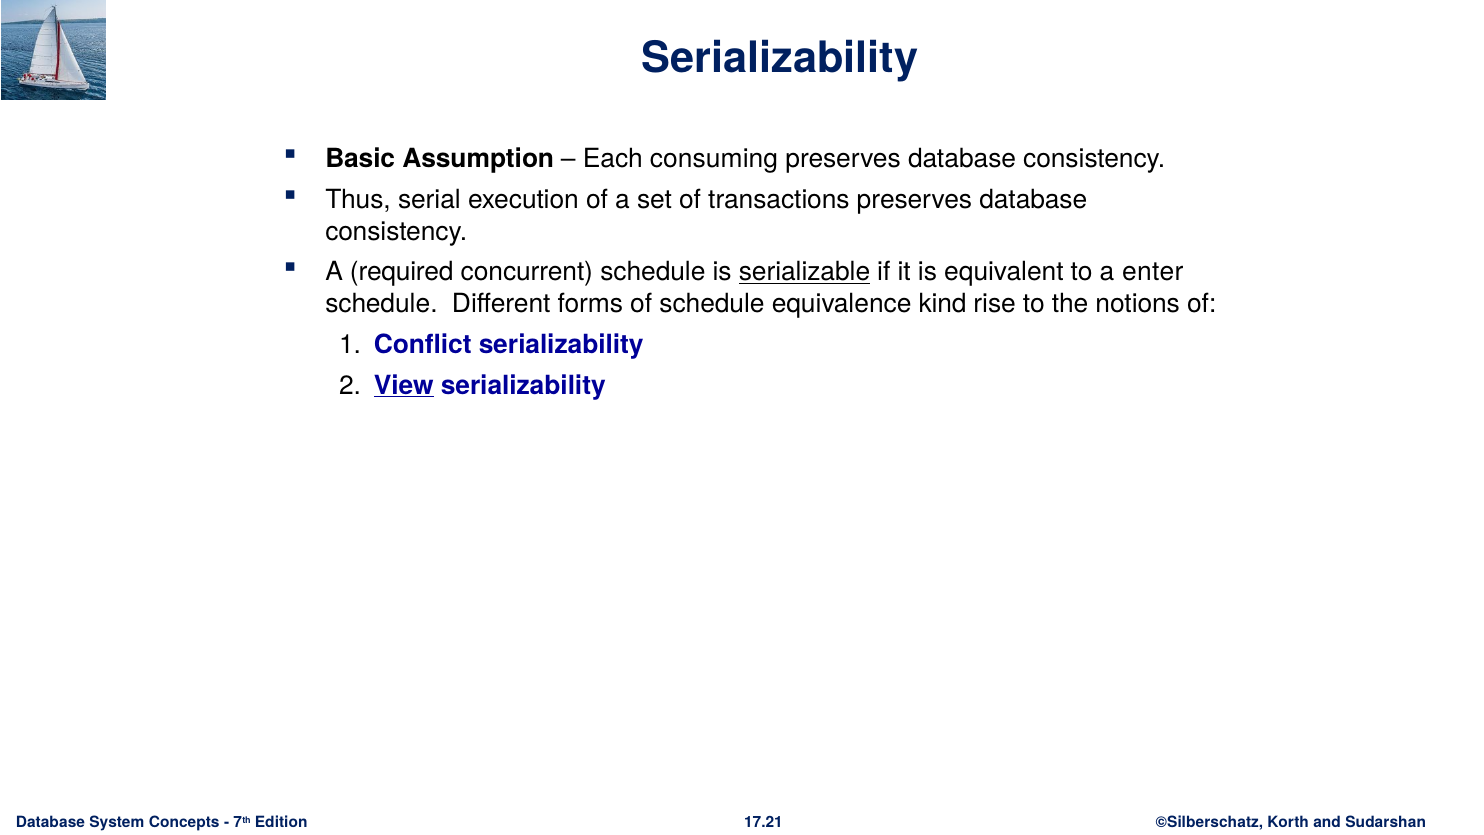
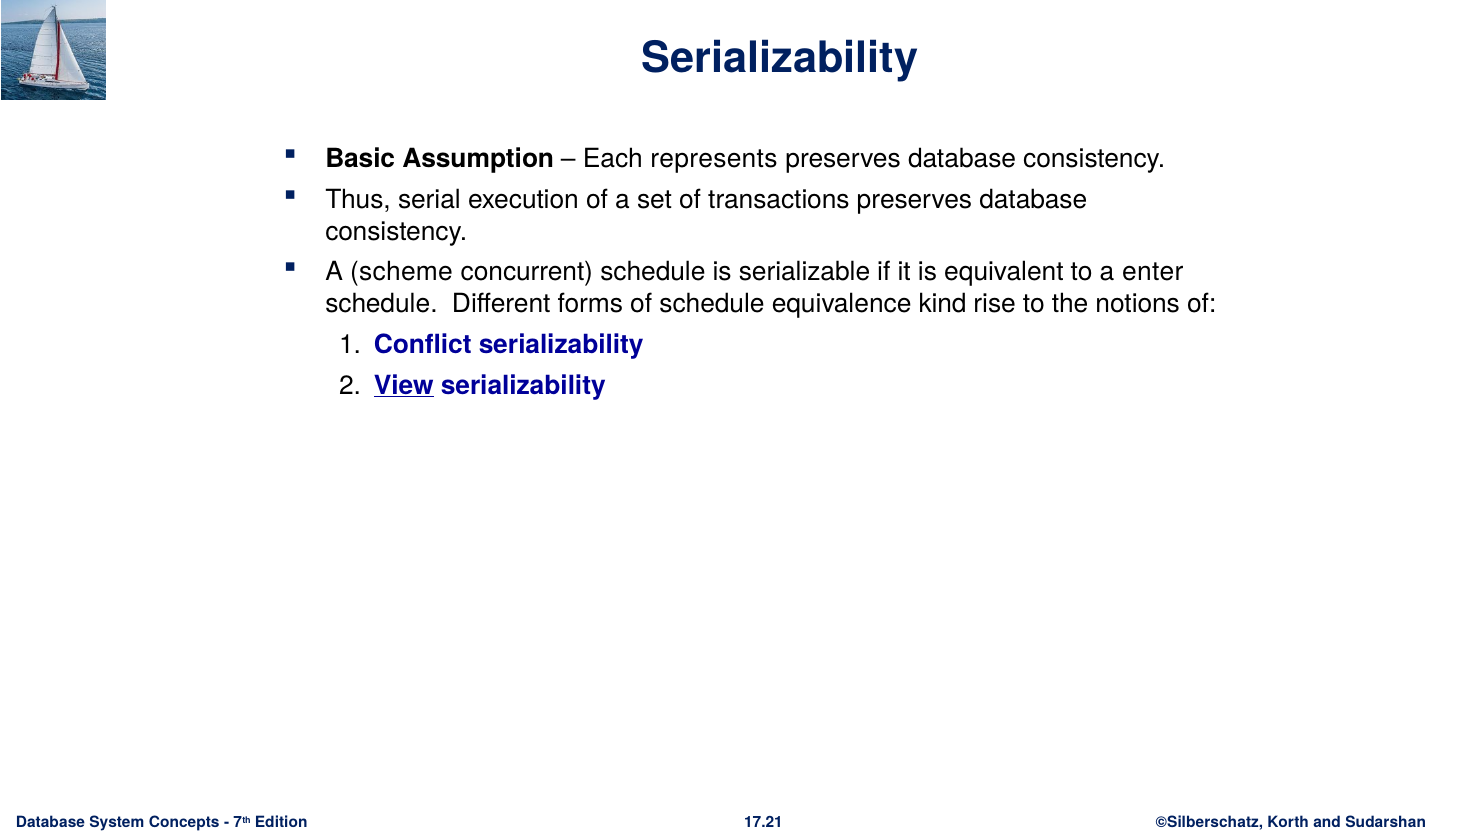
consuming: consuming -> represents (714, 159)
required: required -> scheme (402, 272)
serializable underline: present -> none (805, 272)
